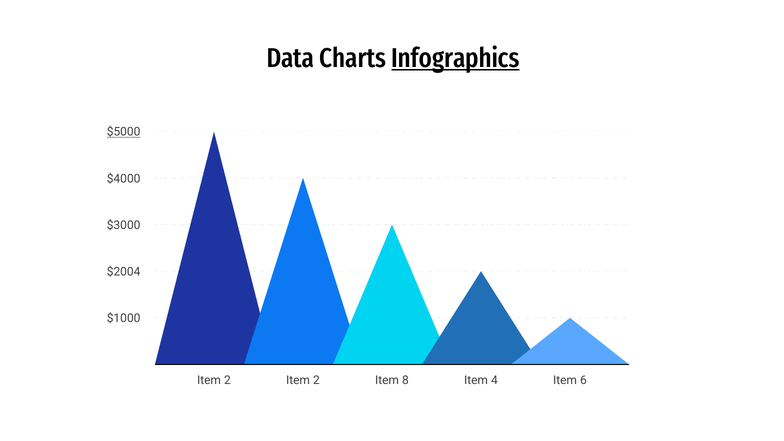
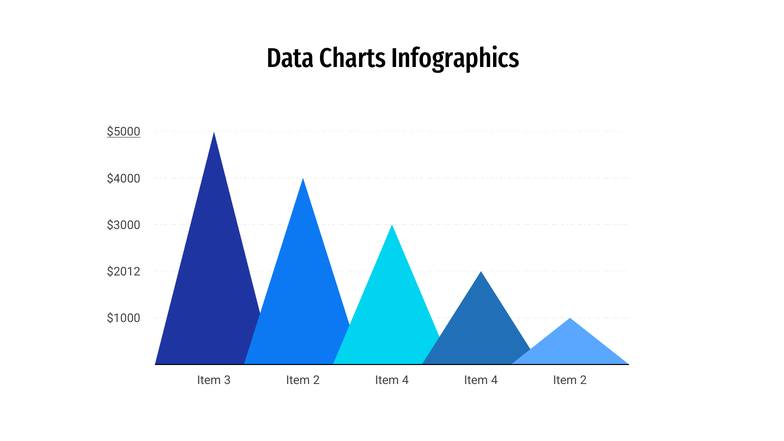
Infographics underline: present -> none (455, 58)
$2004: $2004 -> $2012 (124, 272)
2: 2 -> 3 (227, 381)
2 Item 8: 8 -> 4 (405, 381)
4 Item 6: 6 -> 2 (583, 381)
